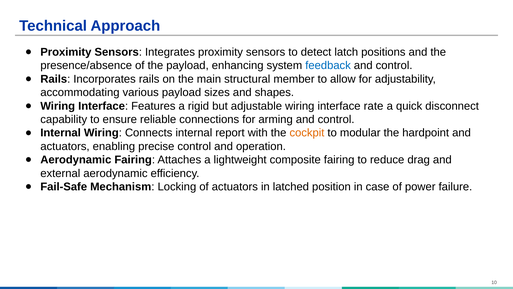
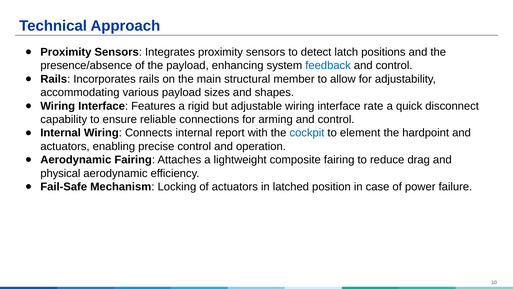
cockpit colour: orange -> blue (307, 133)
modular: modular -> element (360, 133)
external: external -> physical (60, 173)
